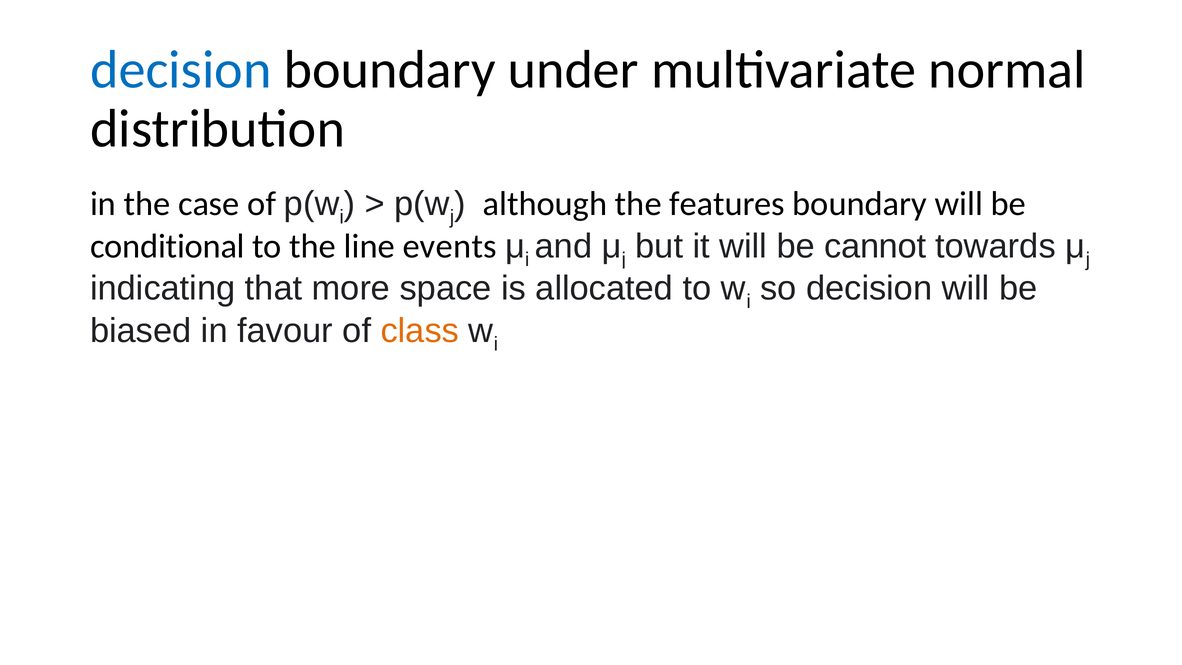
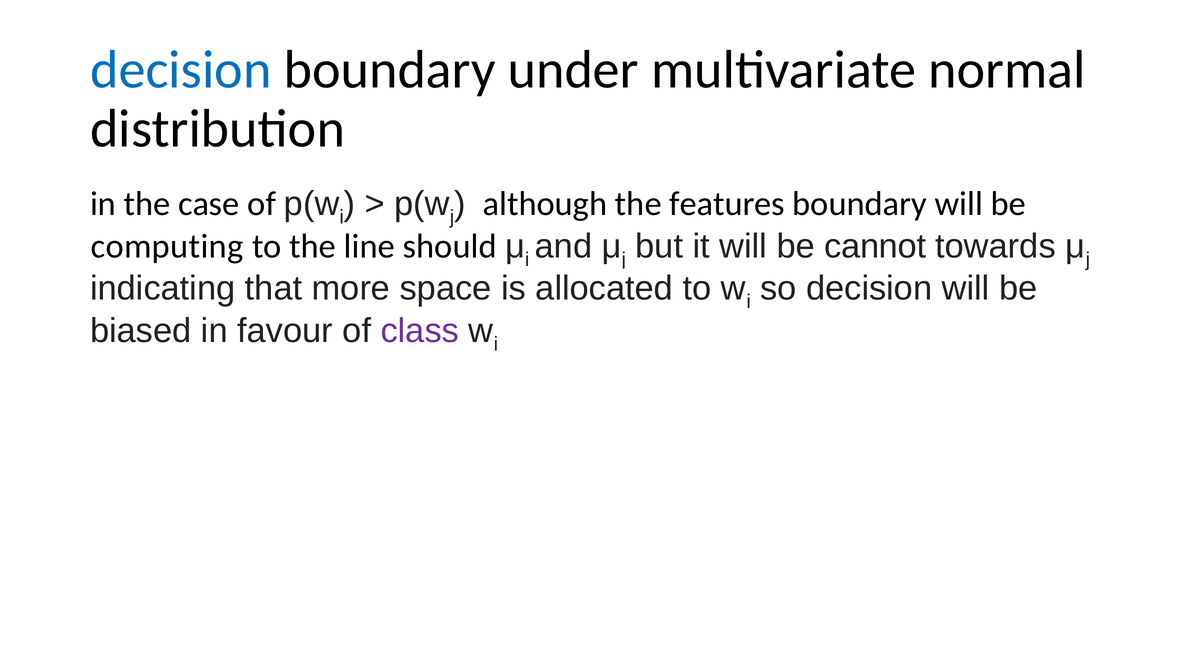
conditional: conditional -> computing (167, 246)
events: events -> should (450, 246)
class colour: orange -> purple (420, 331)
